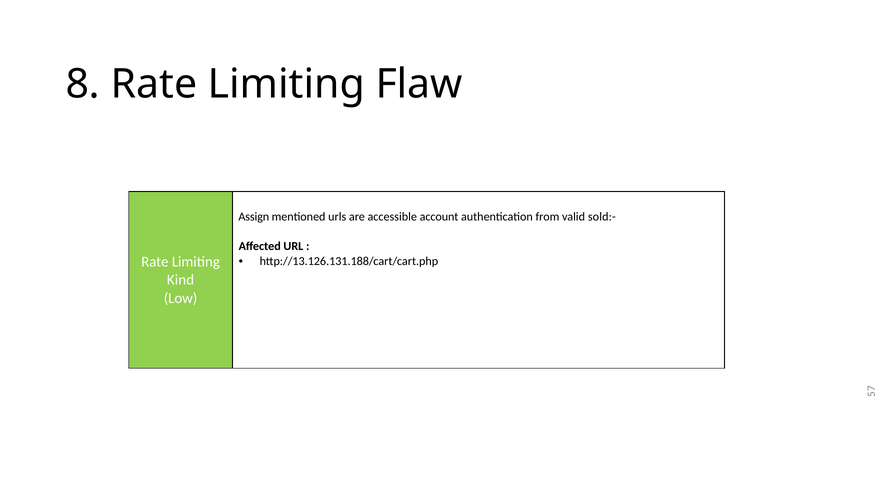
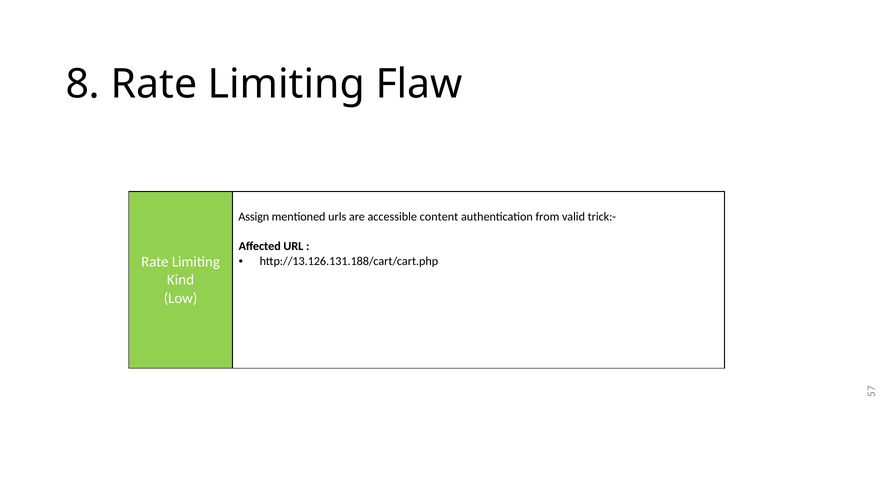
account: account -> content (439, 217)
sold:-: sold:- -> trick:- (602, 217)
